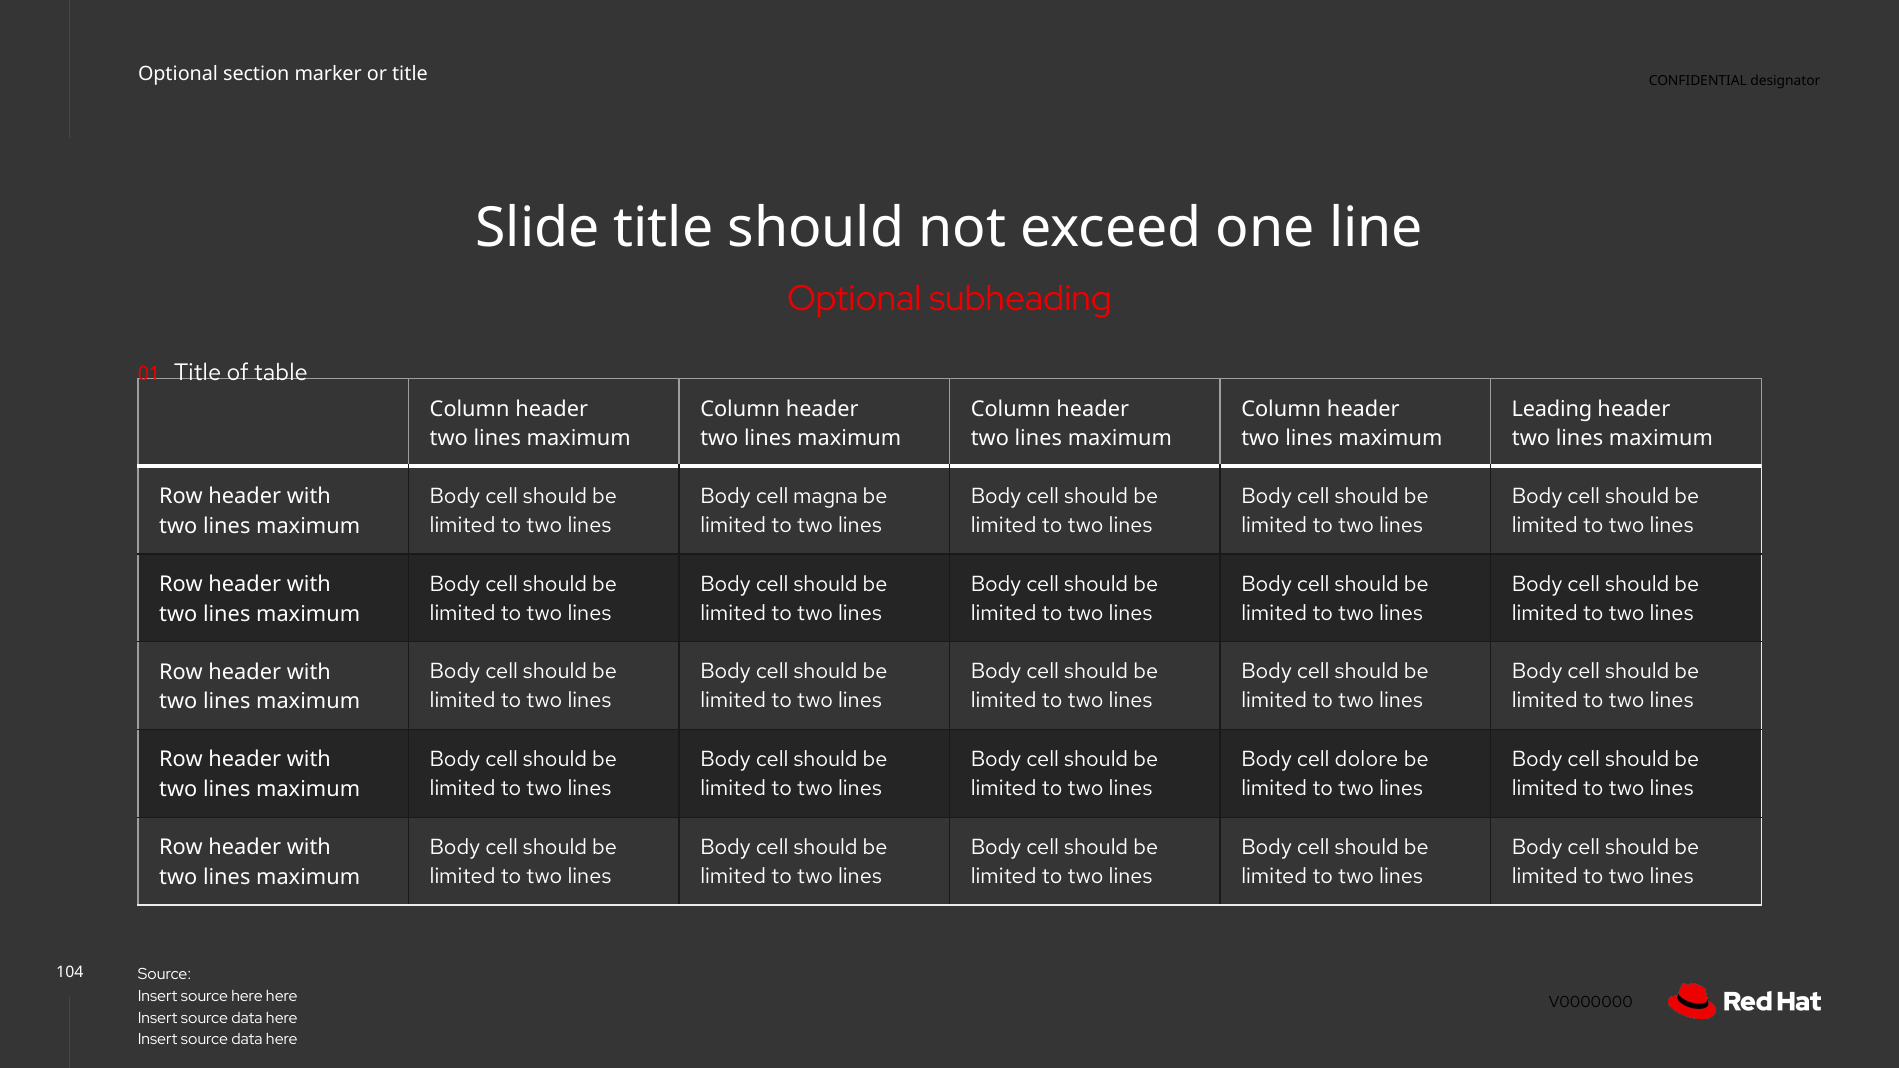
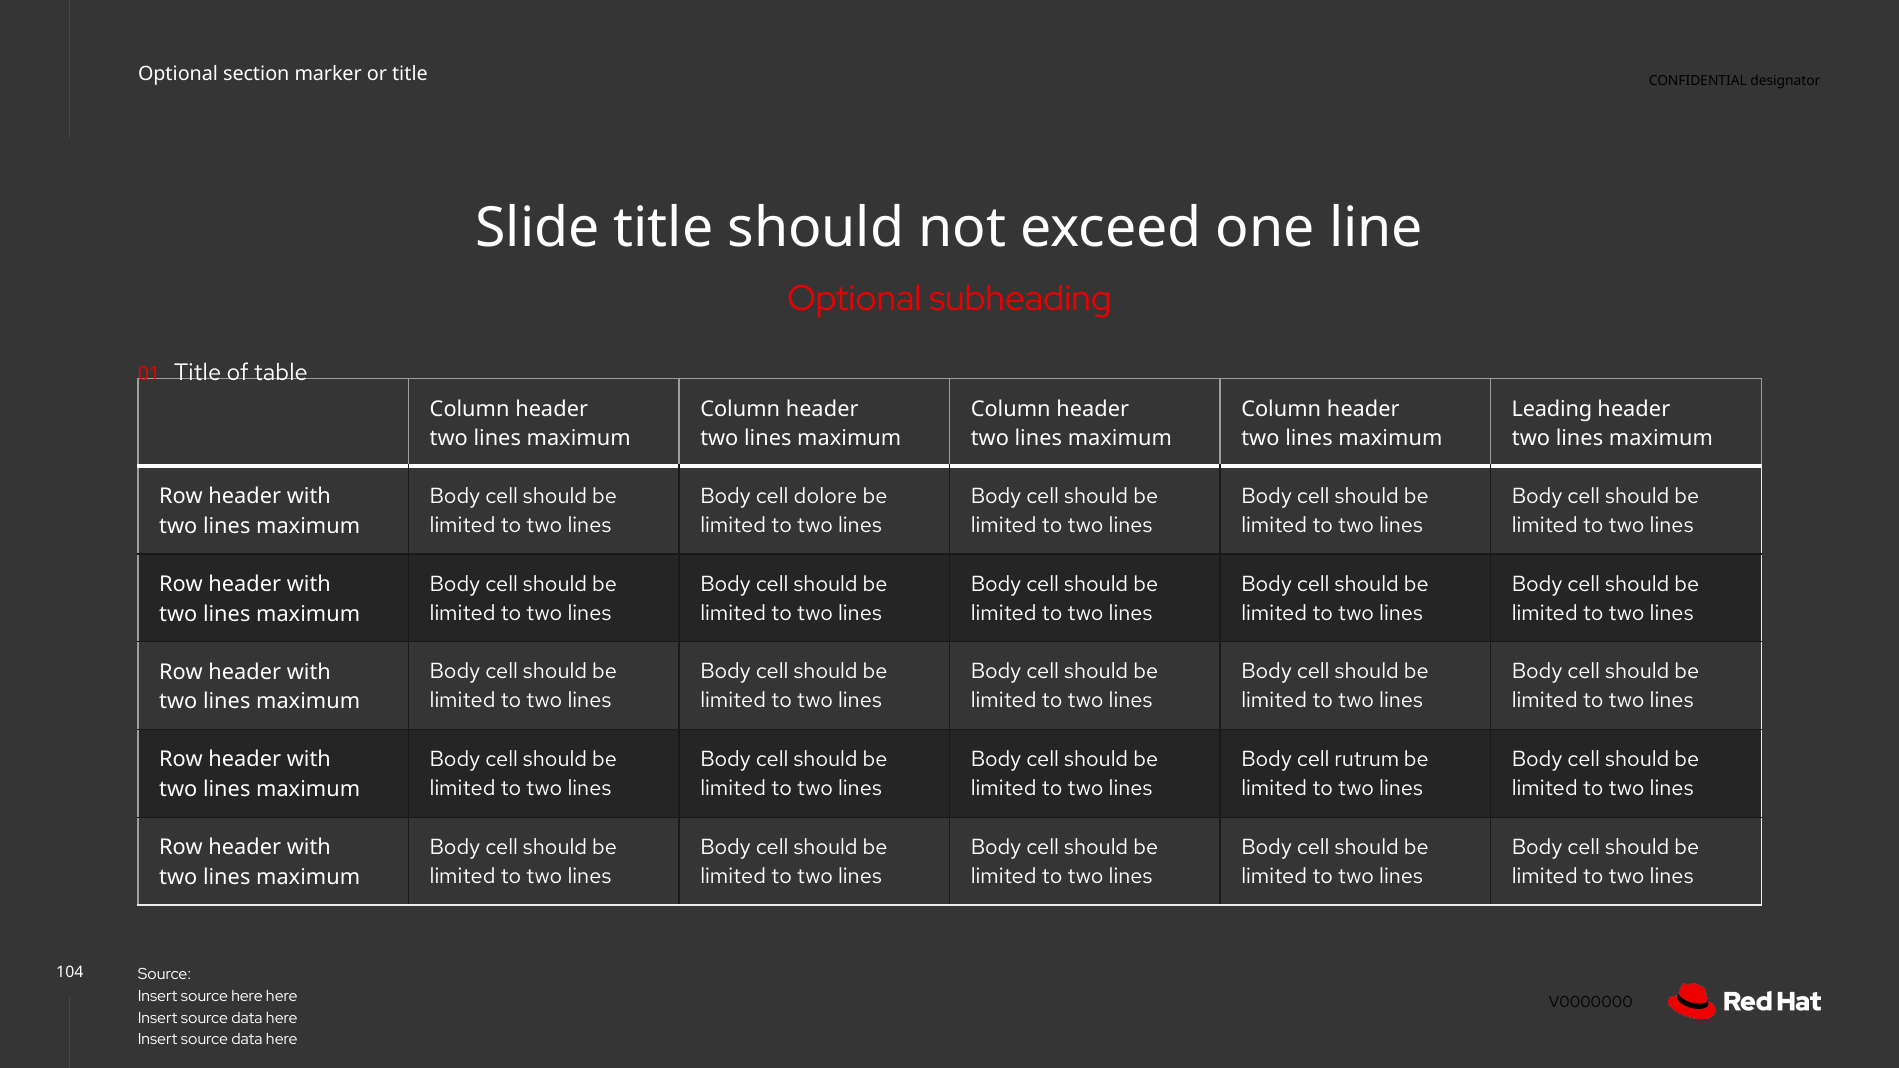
magna: magna -> dolore (825, 496)
dolore: dolore -> rutrum (1367, 760)
